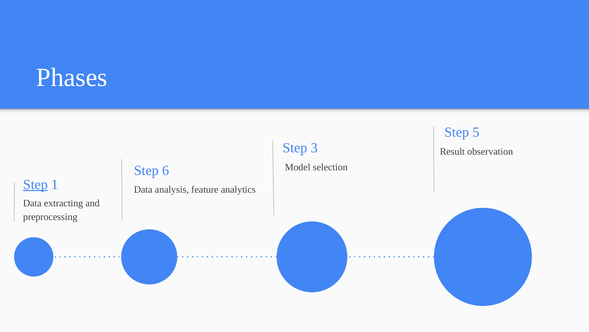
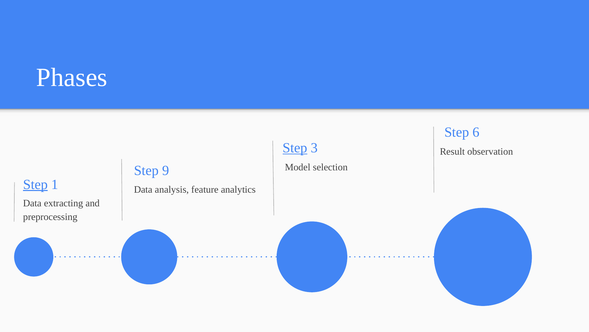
5: 5 -> 6 (476, 132)
Step underline: none -> present (295, 148)
6: 6 -> 9 (166, 170)
